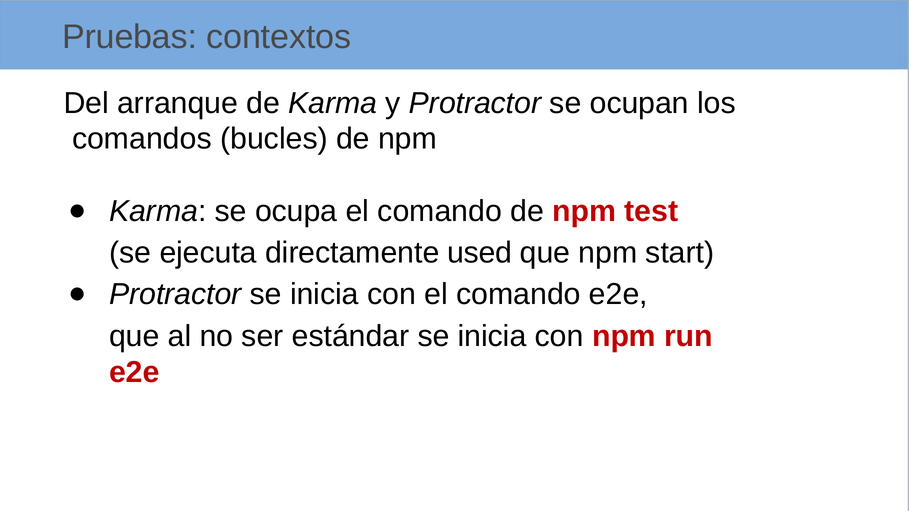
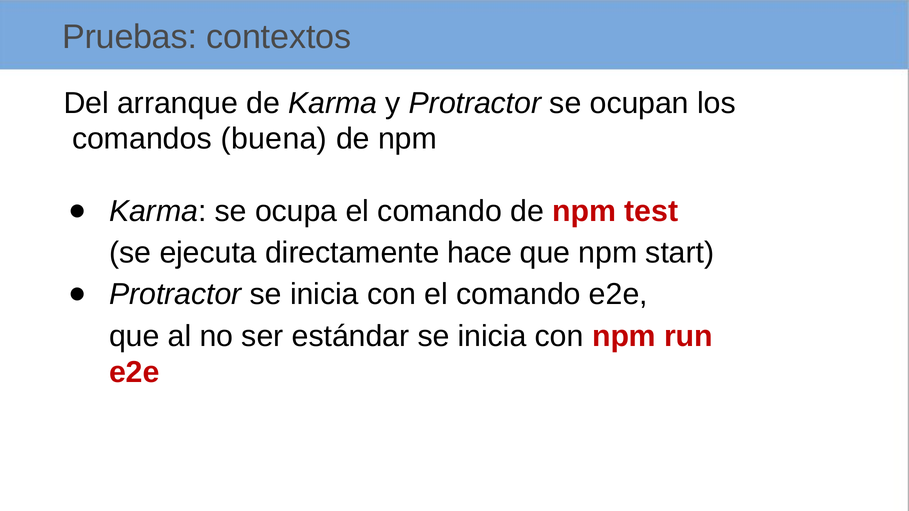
bucles: bucles -> buena (274, 139)
used: used -> hace (480, 253)
